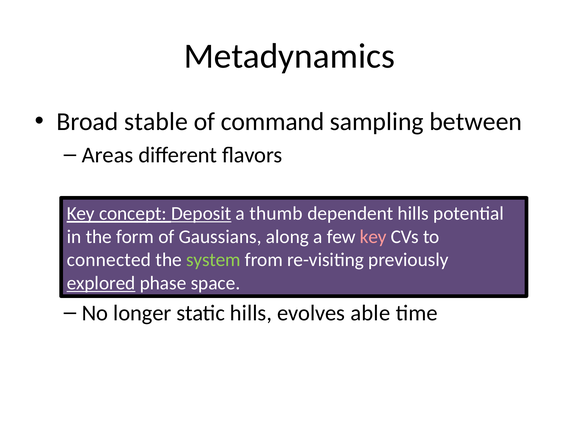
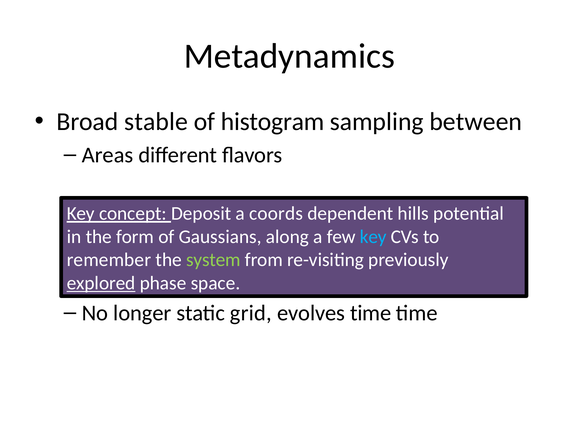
command: command -> histogram (273, 121)
Deposit underline: present -> none (201, 213)
thumb: thumb -> coords (276, 213)
key colour: pink -> light blue (373, 236)
connected: connected -> remember (109, 259)
static hills: hills -> grid (251, 312)
evolves able: able -> time (371, 312)
